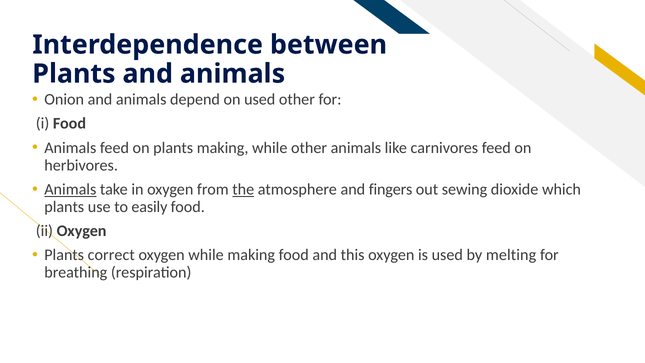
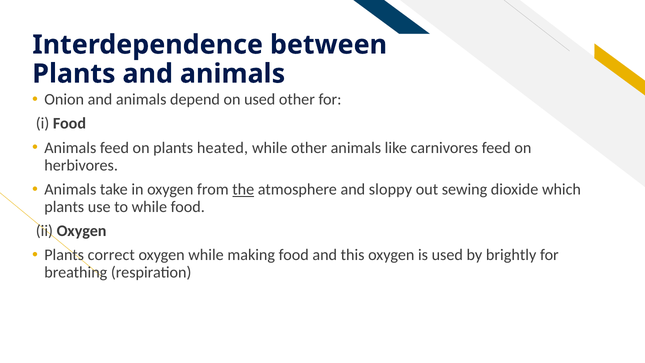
plants making: making -> heated (223, 148)
Animals underline: present -> none (70, 189)
fingers: fingers -> sloppy (390, 189)
to easily: easily -> while (149, 207)
melting: melting -> brightly (511, 255)
